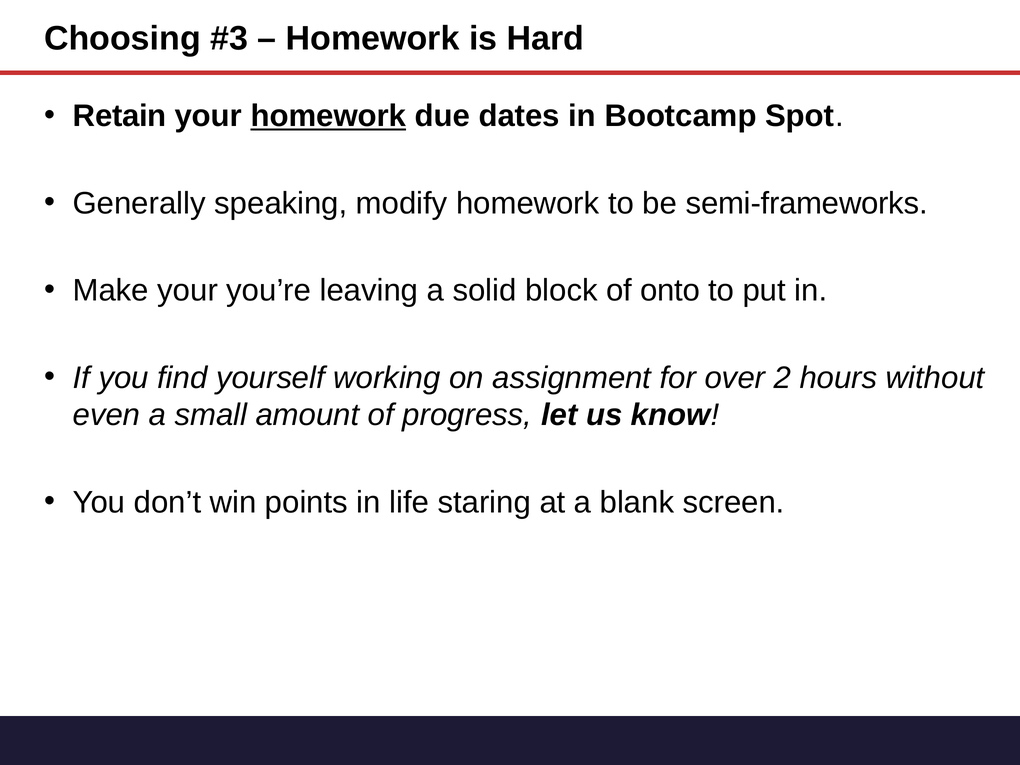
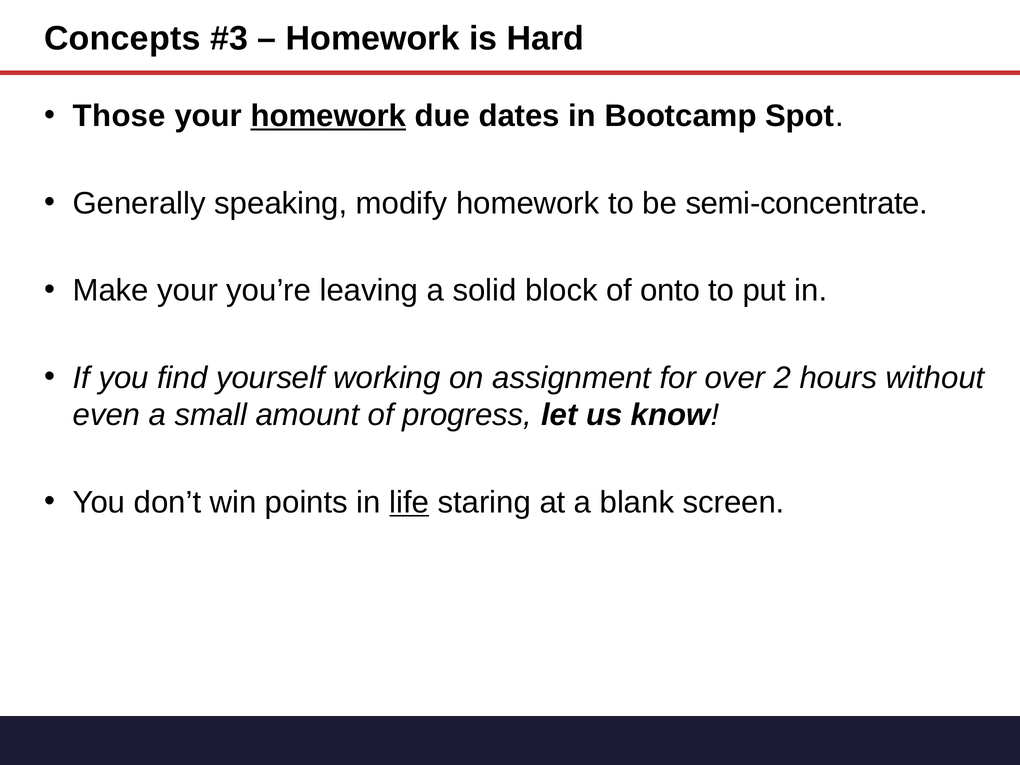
Choosing: Choosing -> Concepts (122, 39)
Retain: Retain -> Those (119, 116)
semi-frameworks: semi-frameworks -> semi-concentrate (807, 203)
life underline: none -> present (409, 502)
